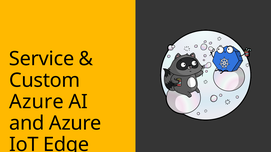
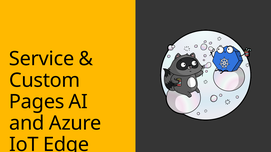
Azure: Azure -> Pages (37, 102)
